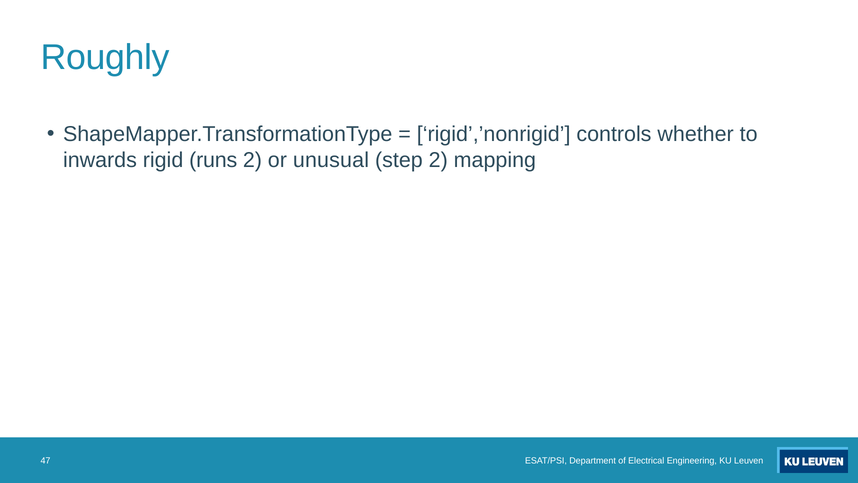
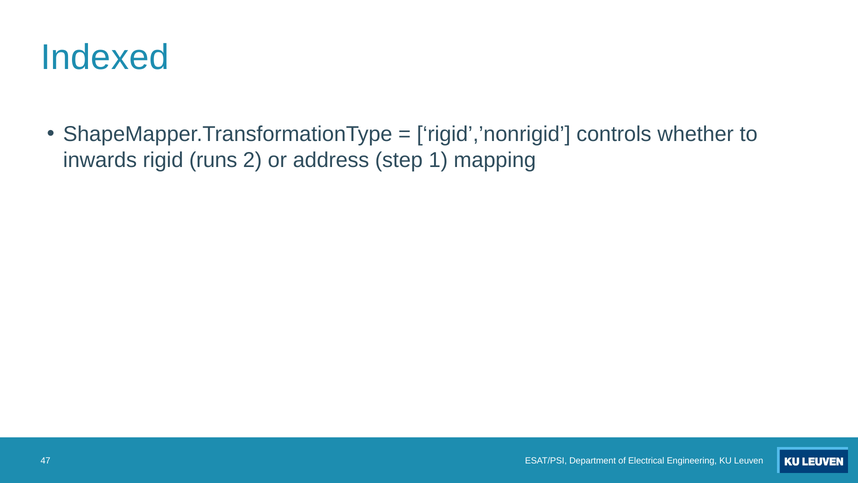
Roughly: Roughly -> Indexed (105, 58)
unusual: unusual -> address (331, 160)
step 2: 2 -> 1 (438, 160)
